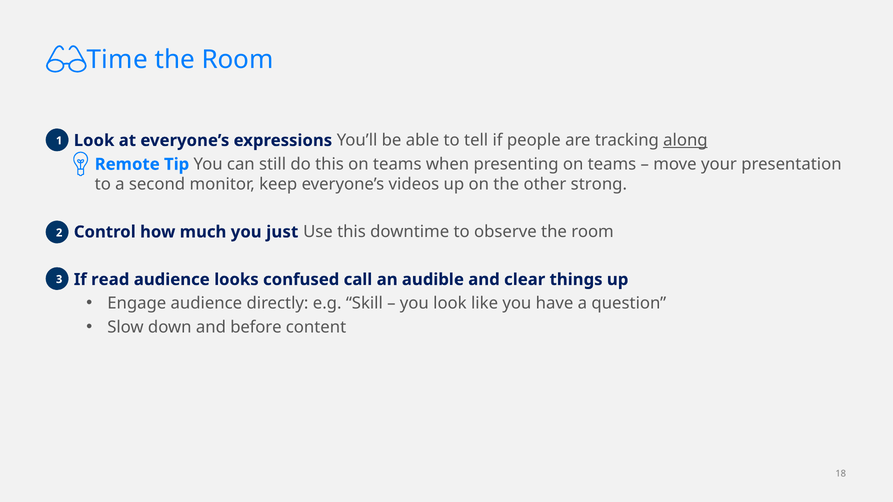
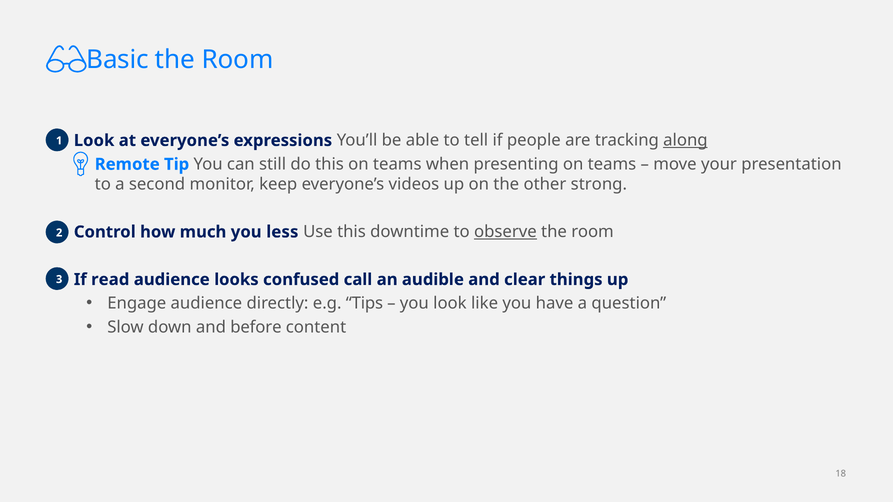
Time: Time -> Basic (118, 60)
just: just -> less (282, 232)
observe underline: none -> present (505, 232)
Skill: Skill -> Tips (364, 304)
